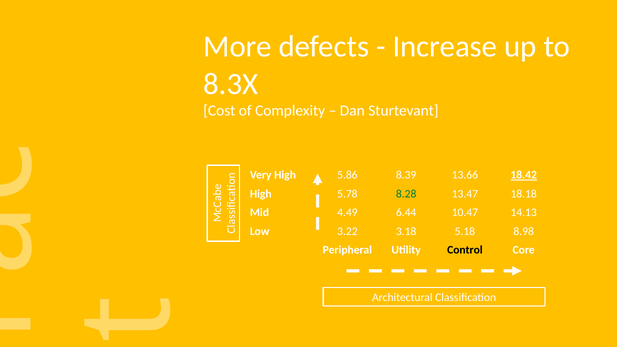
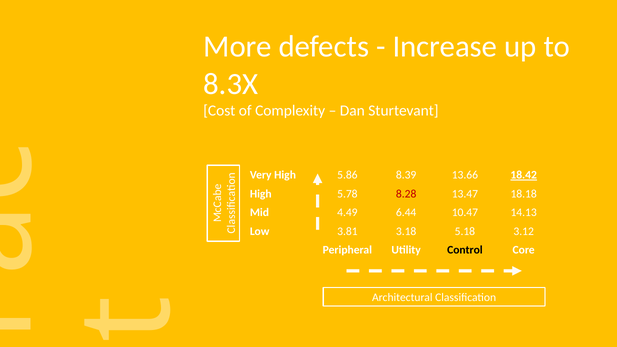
8.28 colour: green -> red (406, 194)
3.22: 3.22 -> 3.81 (347, 231)
8.98: 8.98 -> 3.12 (524, 231)
